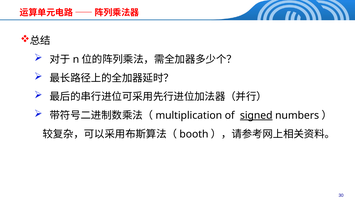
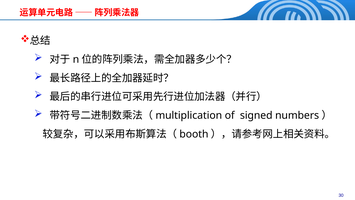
signed underline: present -> none (256, 115)
